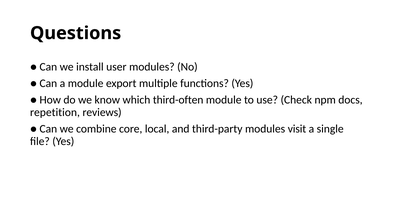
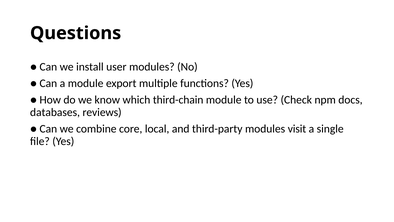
third-often: third-often -> third-chain (178, 100)
repetition: repetition -> databases (55, 112)
